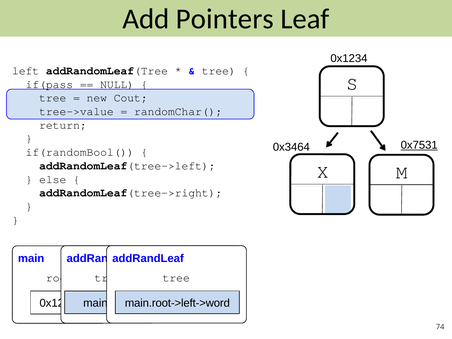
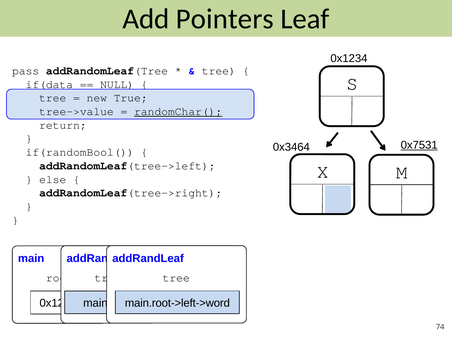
left: left -> pass (26, 71)
if(pass: if(pass -> if(data (49, 84)
Cout: Cout -> True (131, 98)
randomChar( underline: none -> present (178, 111)
